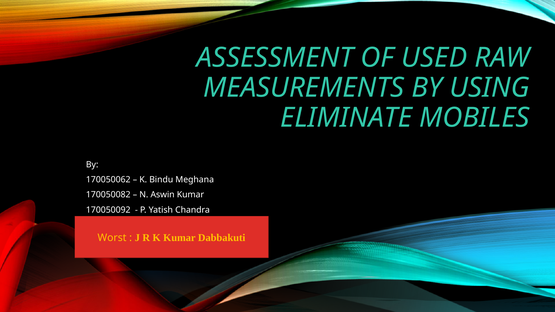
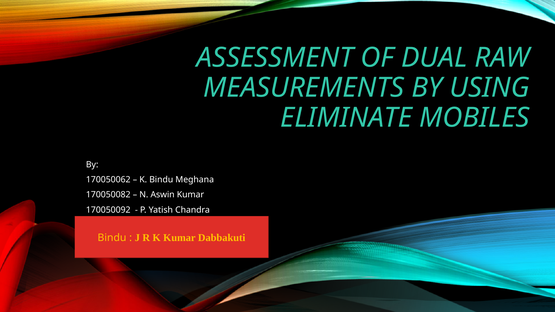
USED: USED -> DUAL (434, 58)
Worst: Worst -> Bindu (112, 238)
